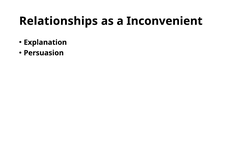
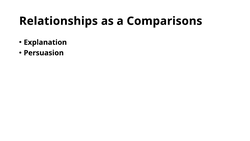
Inconvenient: Inconvenient -> Comparisons (164, 21)
